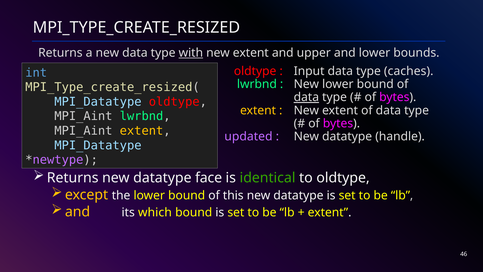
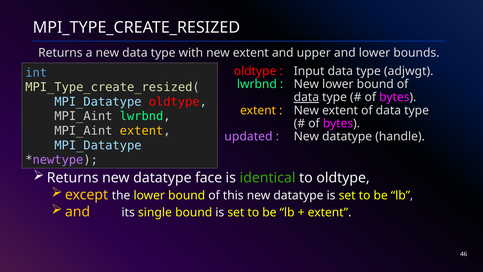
with underline: present -> none (191, 53)
caches: caches -> adjwgt (409, 71)
which: which -> single (155, 212)
